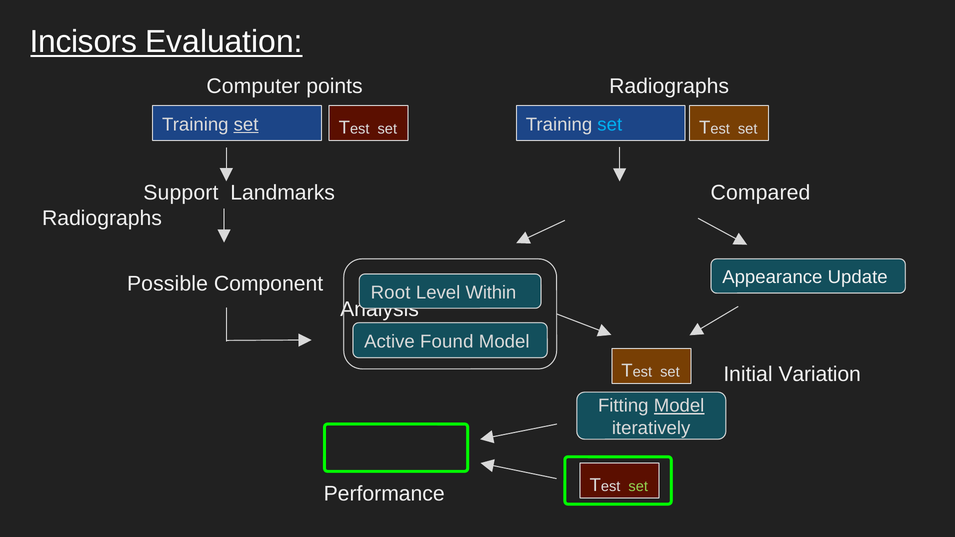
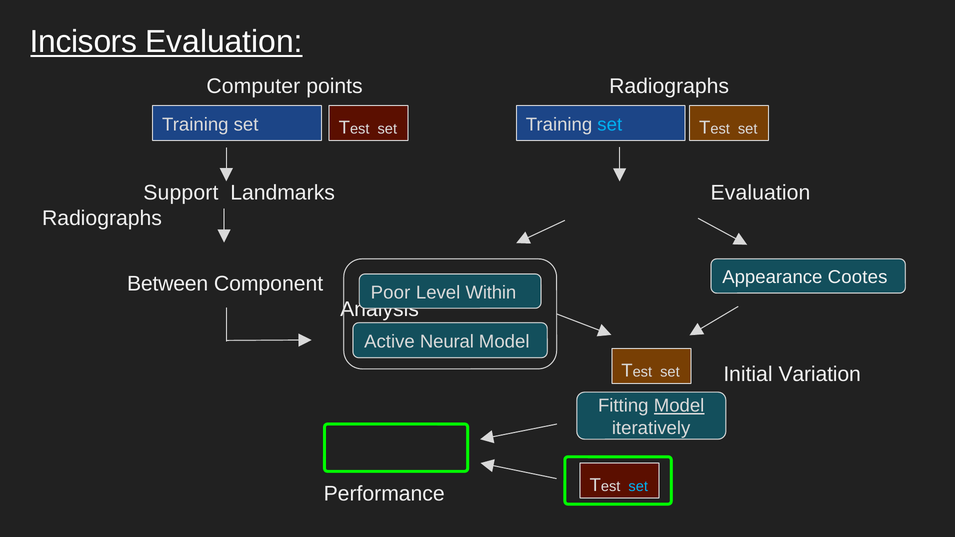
set underline: present -> none (246, 125)
Landmarks Compared: Compared -> Evaluation (761, 193)
Update: Update -> Cootes (858, 277)
Possible: Possible -> Between (168, 284)
Root: Root -> Poor (391, 293)
Found: Found -> Neural (447, 342)
set colour: light green -> light blue (638, 486)
